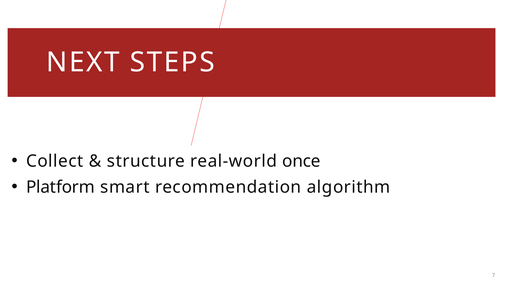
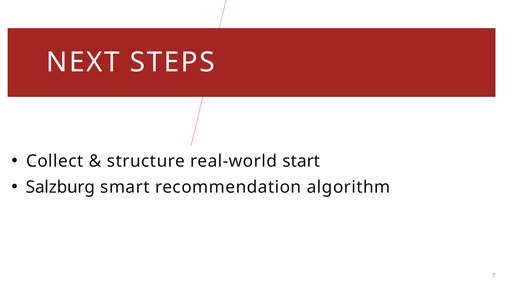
once: once -> start (301, 162)
Platform: Platform -> Salzburg (60, 188)
